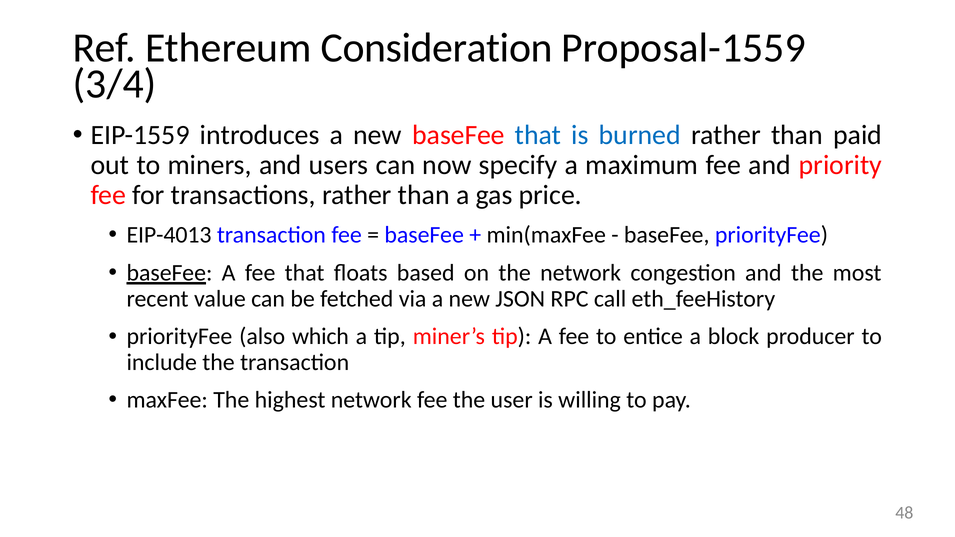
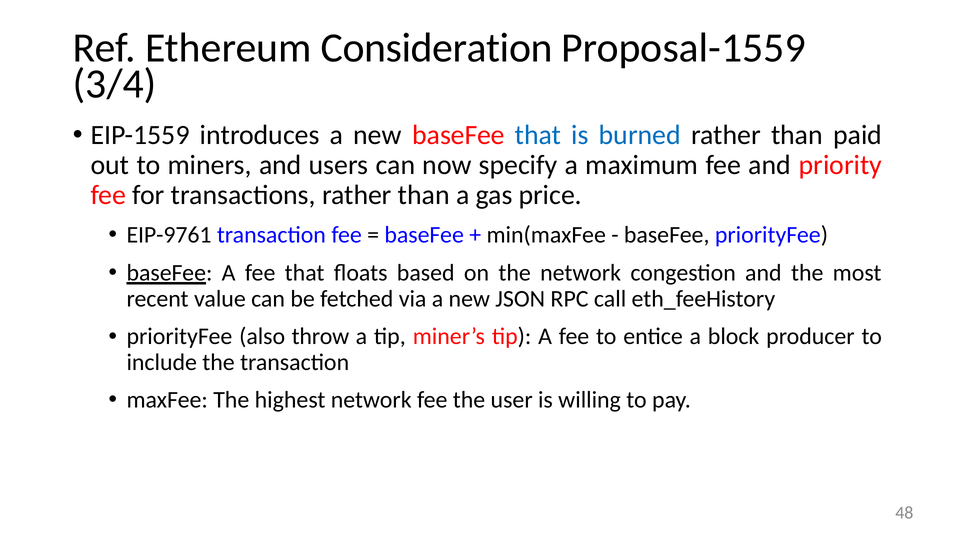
EIP-4013: EIP-4013 -> EIP-9761 (169, 235)
which: which -> throw (320, 337)
